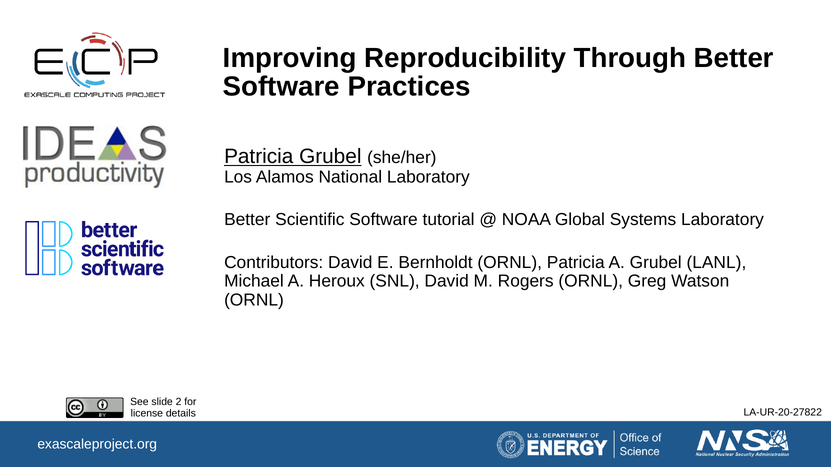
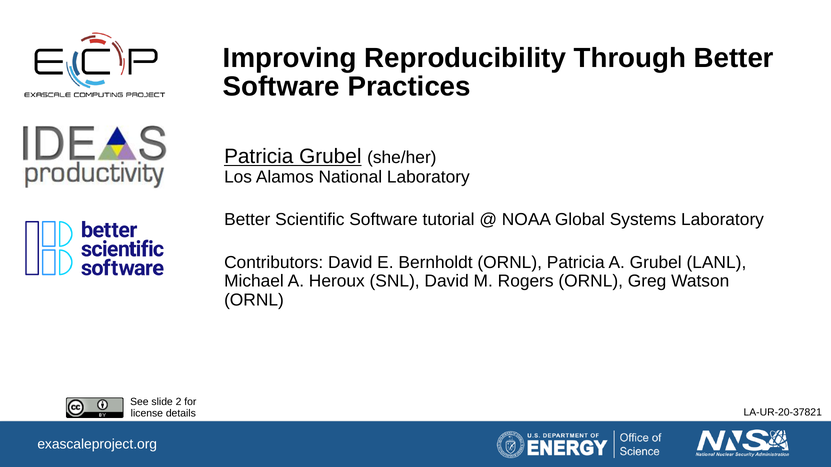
LA-UR-20-27822: LA-UR-20-27822 -> LA-UR-20-37821 (783, 413)
